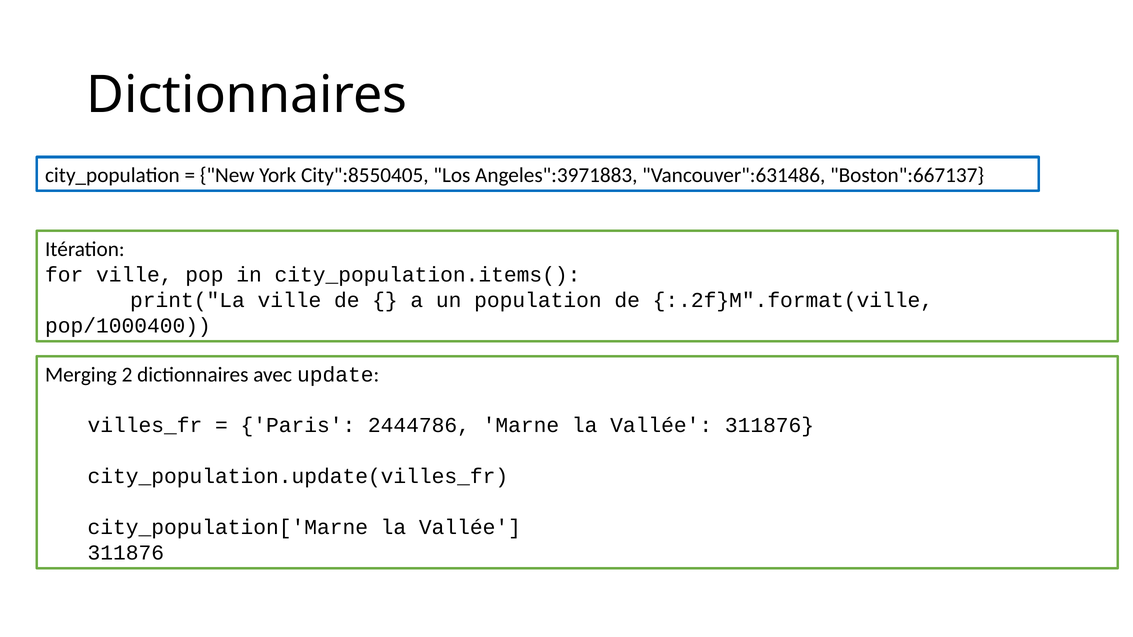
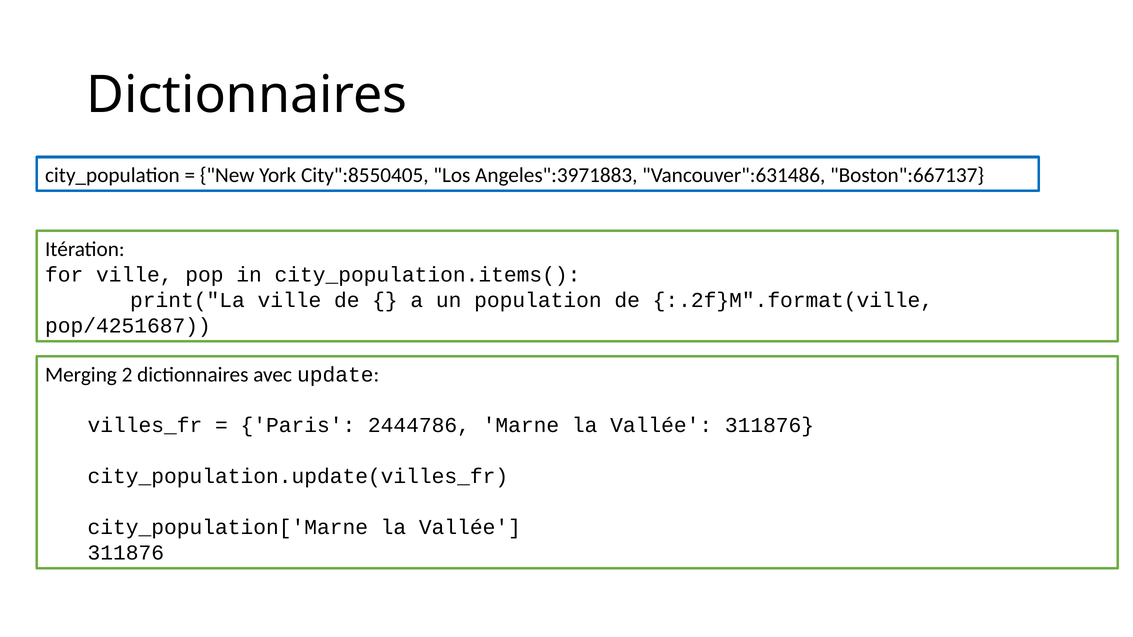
pop/1000400: pop/1000400 -> pop/4251687 (128, 326)
